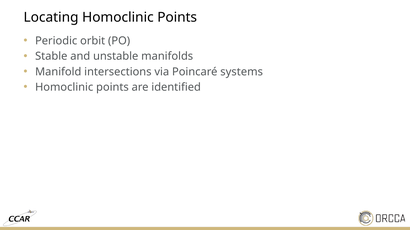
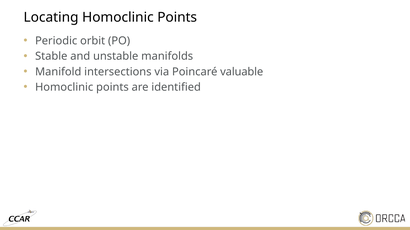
systems: systems -> valuable (242, 72)
